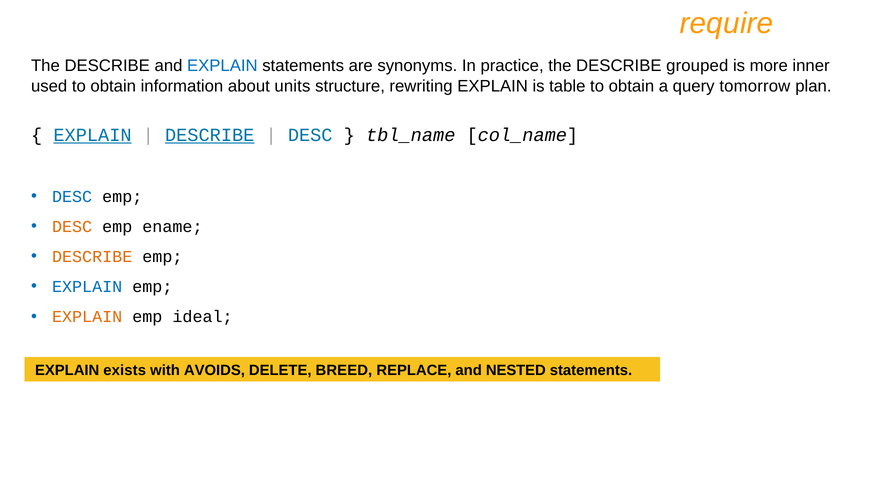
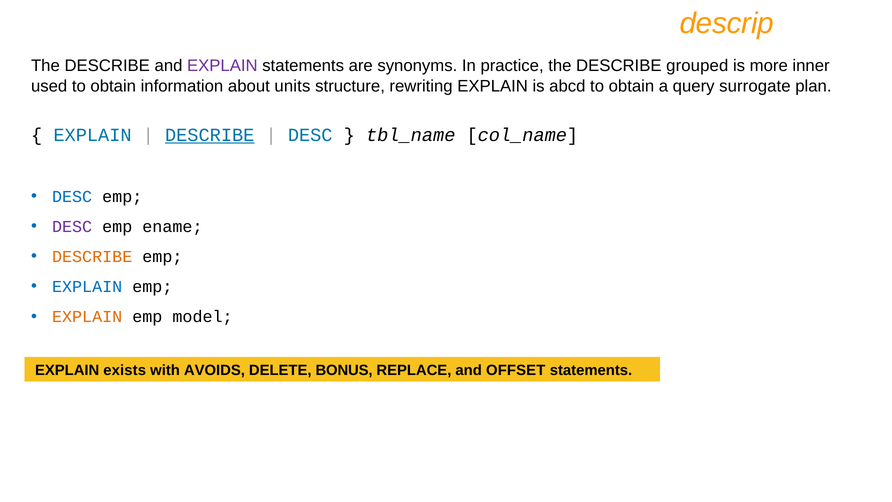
require: require -> descrip (727, 23)
EXPLAIN colour: blue -> purple (222, 66)
table: table -> abcd (567, 86)
tomorrow: tomorrow -> surrogate (755, 86)
EXPLAIN underline: present -> none (93, 135)
DESC colour: orange -> purple (72, 226)
ideal: ideal -> model (203, 317)
BREED: BREED -> BONUS (344, 370)
NESTED: NESTED -> OFFSET (516, 370)
